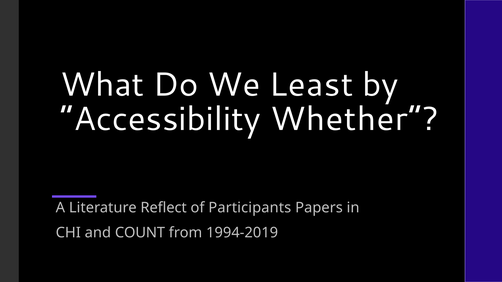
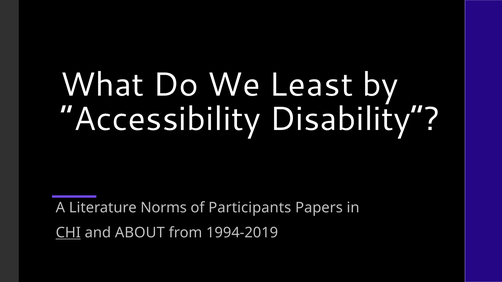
Whether: Whether -> Disability (355, 119)
Reflect: Reflect -> Norms (164, 208)
CHI underline: none -> present (68, 233)
COUNT: COUNT -> ABOUT (140, 233)
